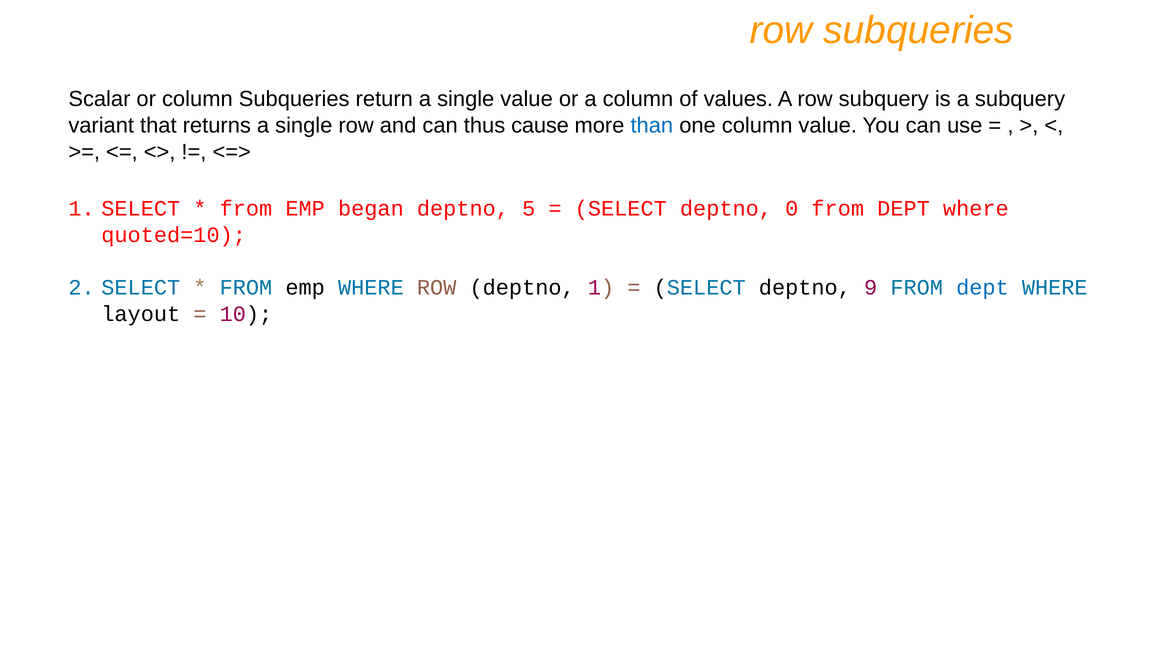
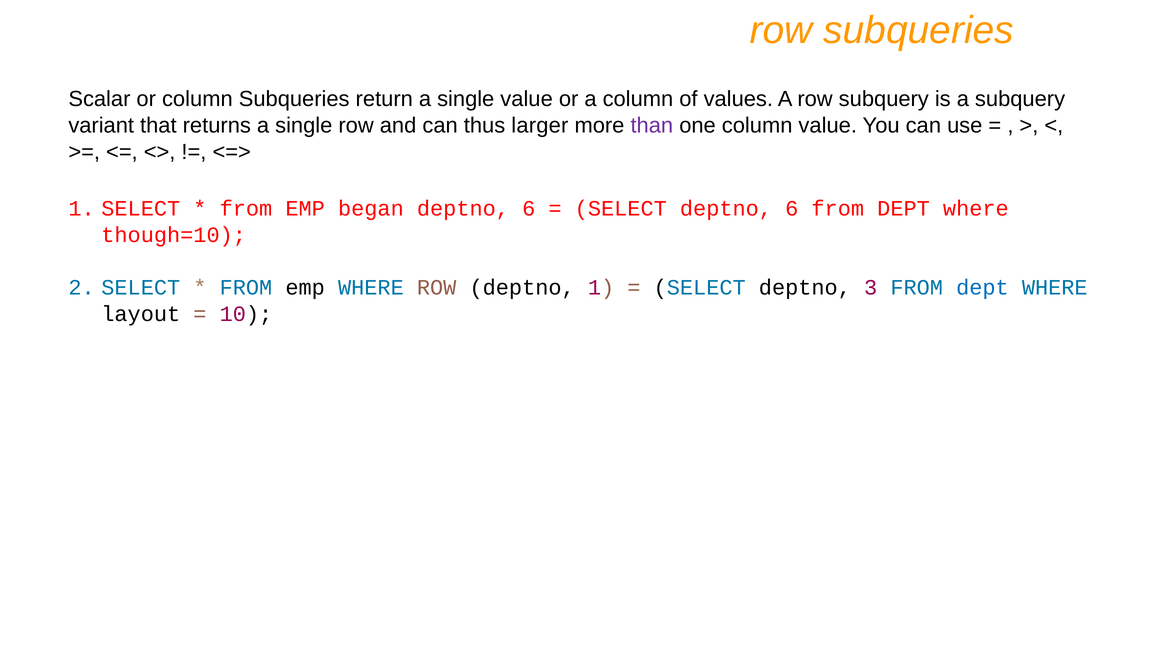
cause: cause -> larger (540, 126)
than colour: blue -> purple (652, 126)
5: 5 -> 6 (529, 209)
SELECT deptno 0: 0 -> 6 (792, 209)
quoted=10: quoted=10 -> though=10 (174, 235)
9: 9 -> 3 (871, 288)
